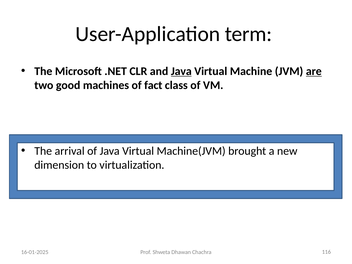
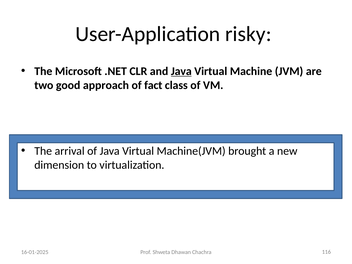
term: term -> risky (248, 34)
are underline: present -> none (314, 71)
machines: machines -> approach (106, 85)
